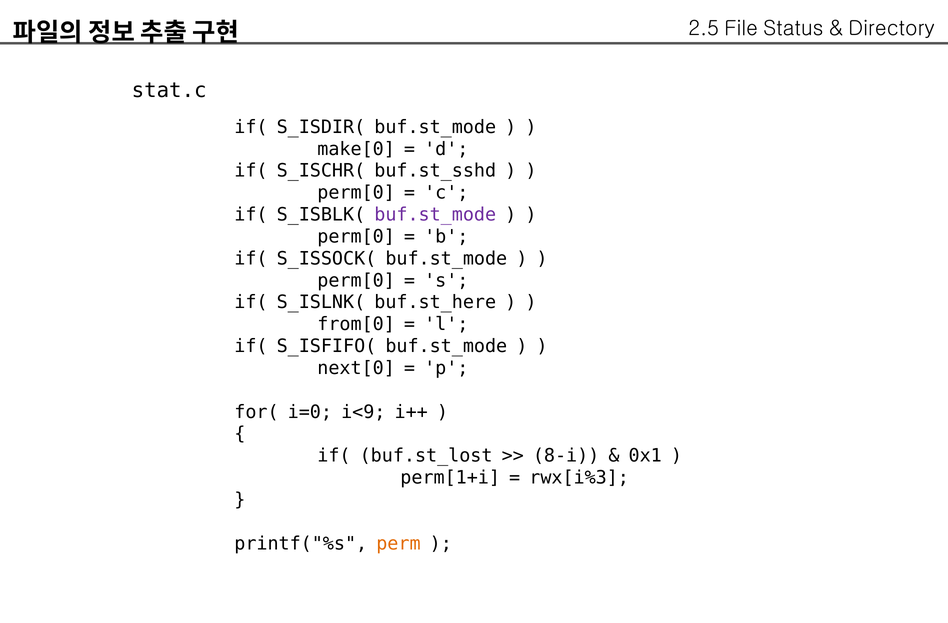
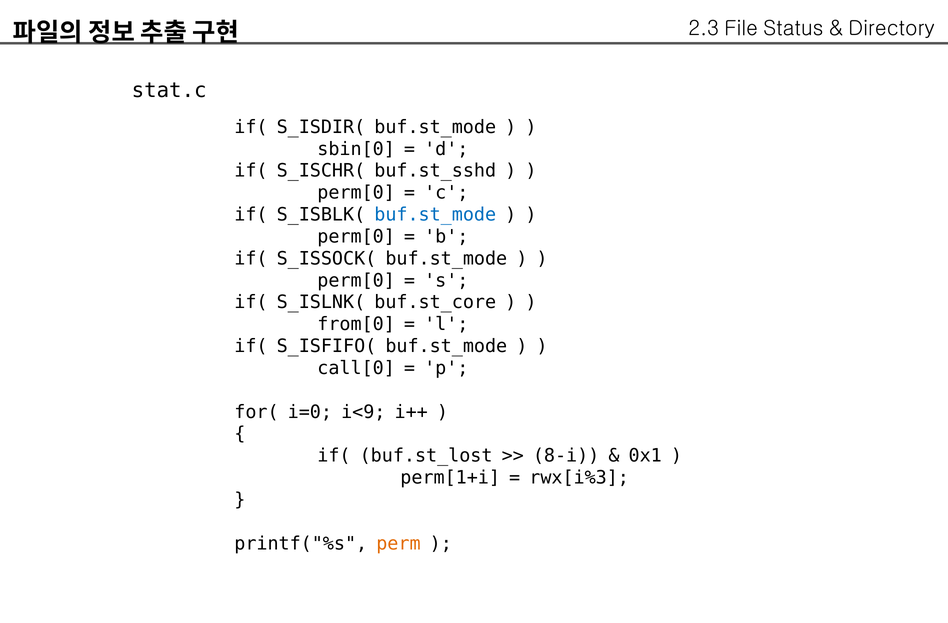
2.5: 2.5 -> 2.3 (704, 28)
make[0: make[0 -> sbin[0 (356, 149)
buf.st_mode colour: purple -> blue (435, 215)
buf.st_here: buf.st_here -> buf.st_core (435, 302)
next[0: next[0 -> call[0 (356, 368)
